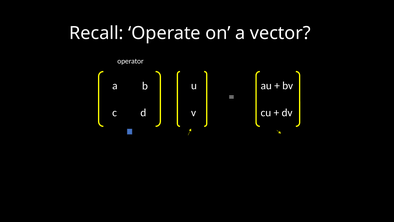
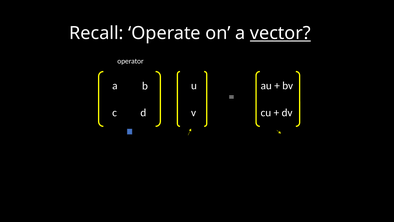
vector underline: none -> present (280, 33)
